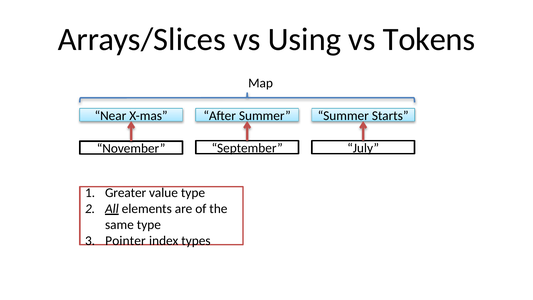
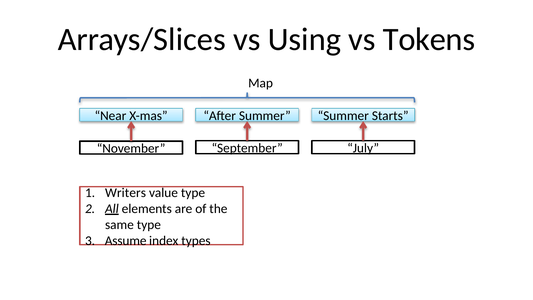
Greater: Greater -> Writers (125, 193)
Pointer: Pointer -> Assume (126, 240)
